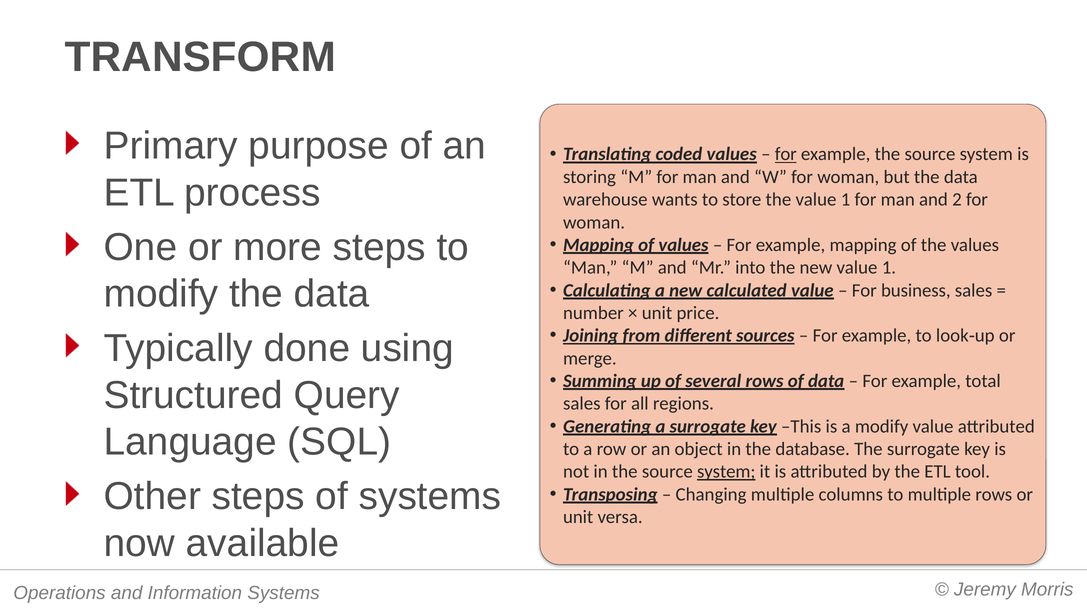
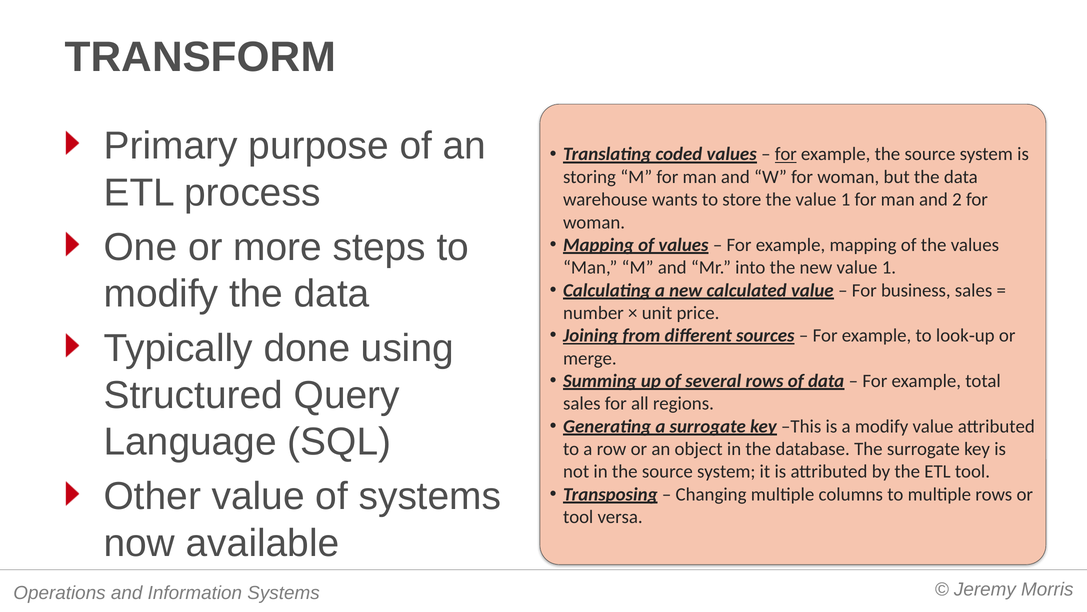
system underline: present -> none (726, 471)
Other steps: steps -> value (258, 496)
unit: unit -> tool (578, 517)
